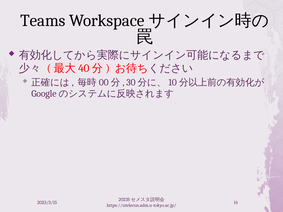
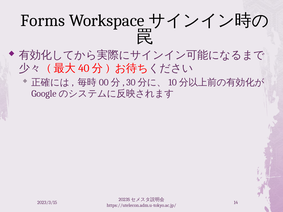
Teams: Teams -> Forms (43, 21)
